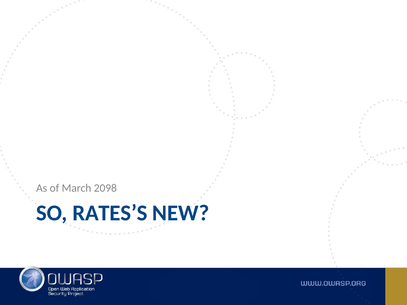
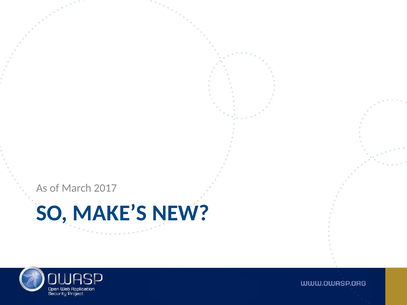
2098: 2098 -> 2017 (105, 188)
RATES’S: RATES’S -> MAKE’S (110, 213)
